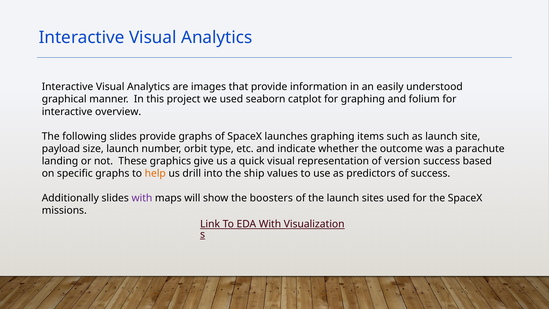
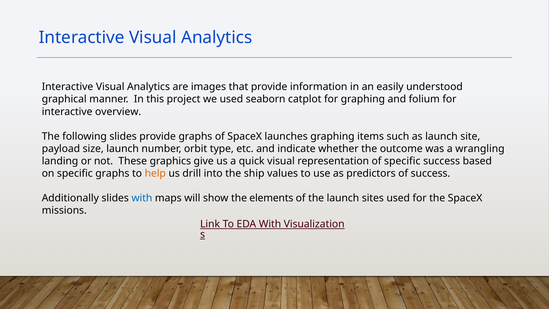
parachute: parachute -> wrangling (480, 149)
of version: version -> specific (402, 161)
with colour: purple -> blue (142, 198)
boosters: boosters -> elements (271, 198)
